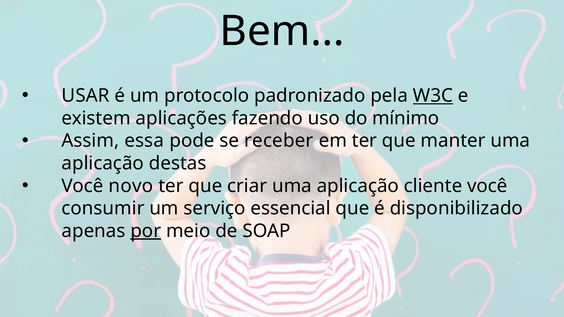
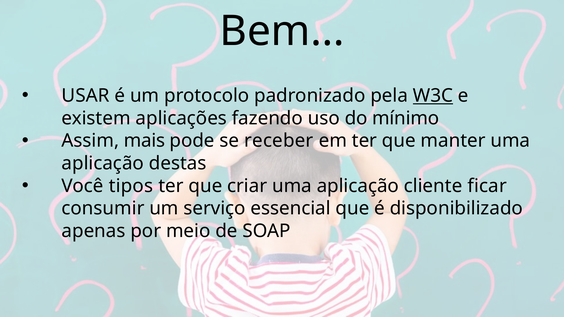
essa: essa -> mais (144, 141)
novo: novo -> tipos (131, 186)
cliente você: você -> ficar (487, 186)
por underline: present -> none (146, 231)
